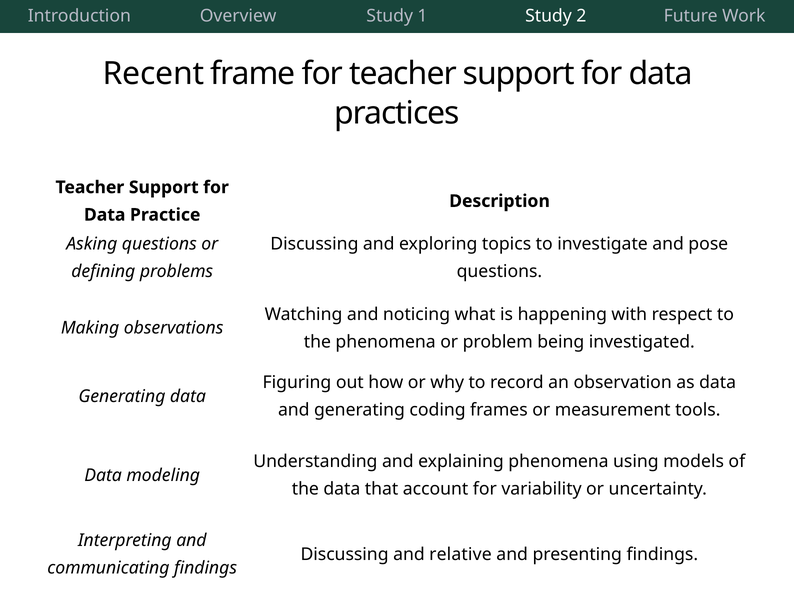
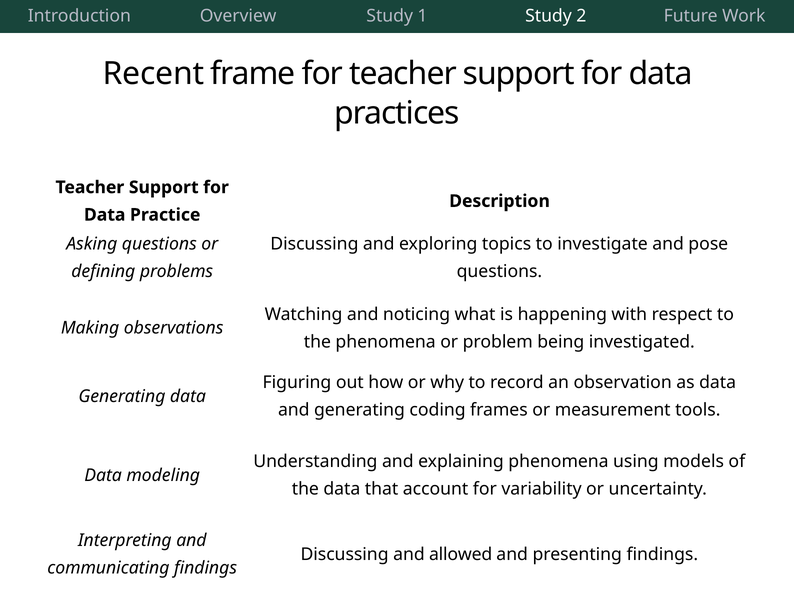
relative: relative -> allowed (461, 555)
